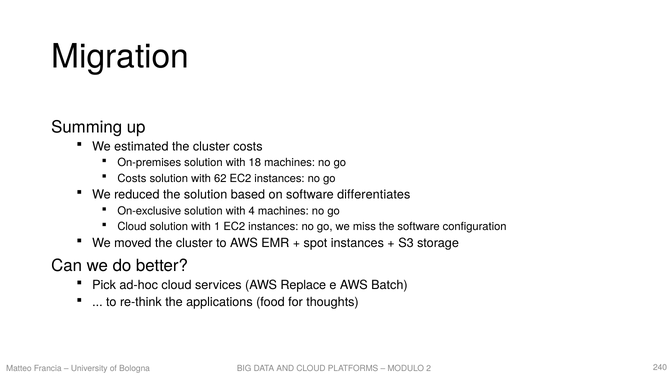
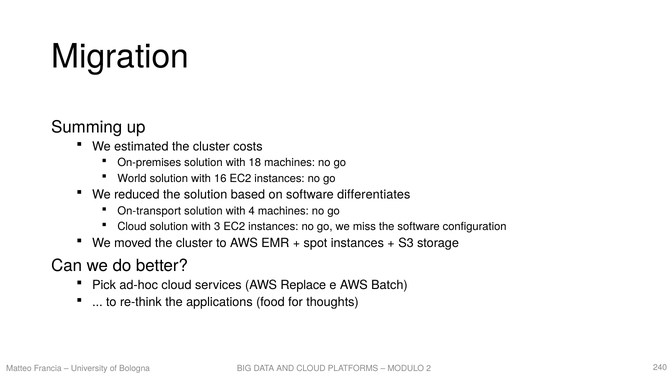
Costs: Costs -> World (132, 178)
62: 62 -> 16 (220, 178)
On-exclusive: On-exclusive -> On-transport (149, 211)
1: 1 -> 3 (217, 227)
